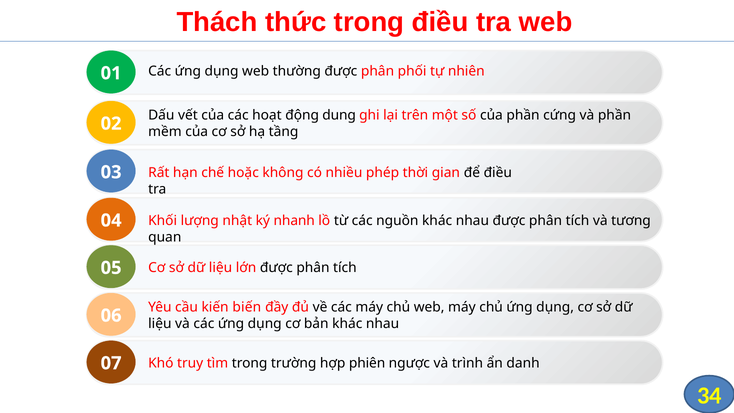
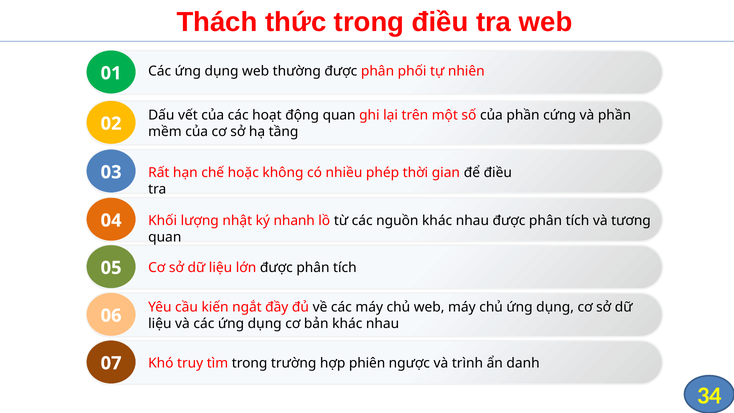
động dung: dung -> quan (339, 115)
biến: biến -> ngắt (247, 307)
